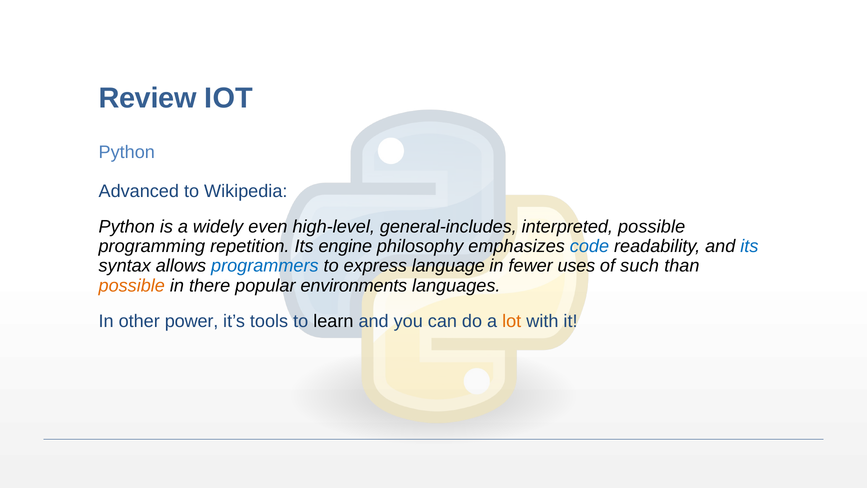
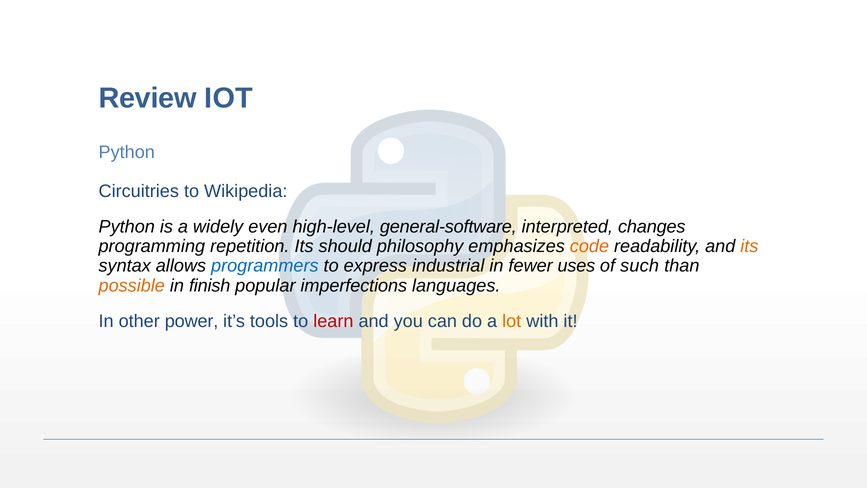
Advanced: Advanced -> Circuitries (139, 191)
general-includes: general-includes -> general-software (448, 227)
interpreted possible: possible -> changes (652, 227)
engine: engine -> should (345, 246)
code colour: blue -> orange (589, 246)
its colour: blue -> orange (749, 246)
language: language -> industrial (448, 266)
there: there -> finish (210, 285)
environments: environments -> imperfections (354, 285)
learn colour: black -> red (333, 321)
